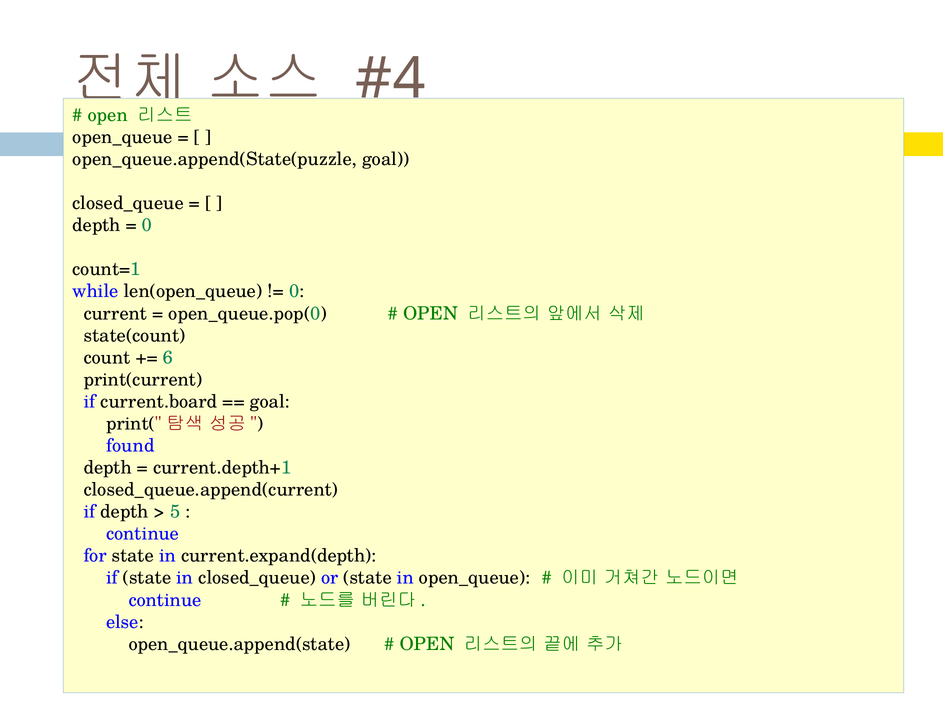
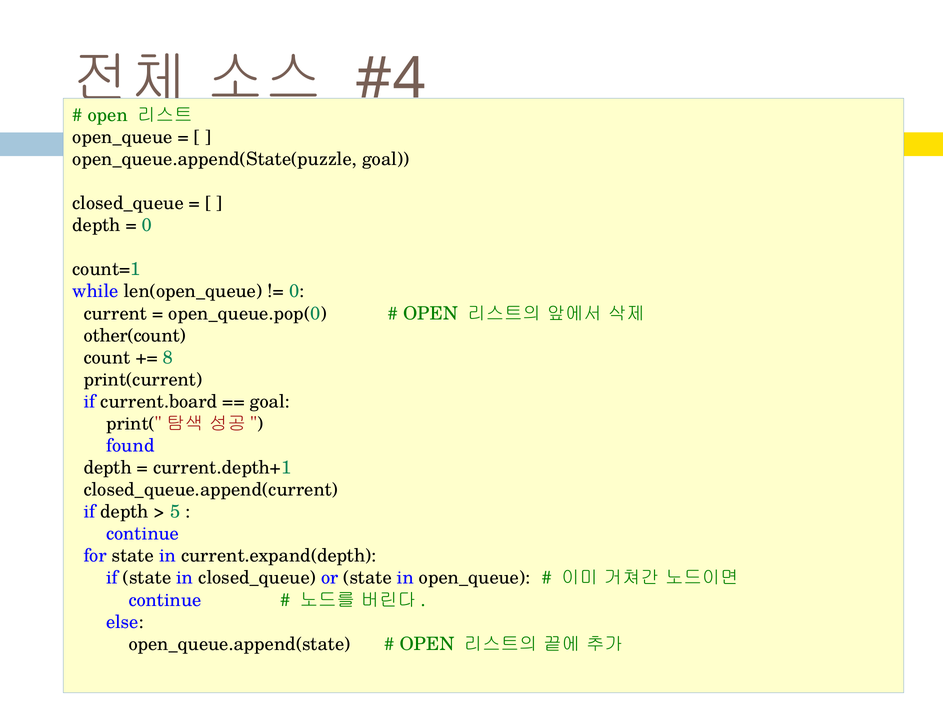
state(count: state(count -> other(count (135, 335)
6: 6 -> 8 (168, 357)
